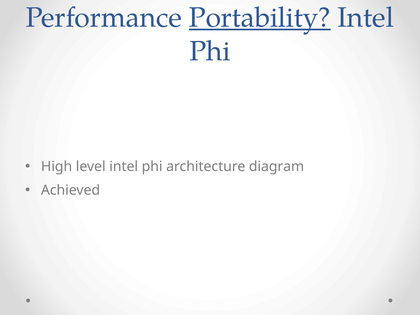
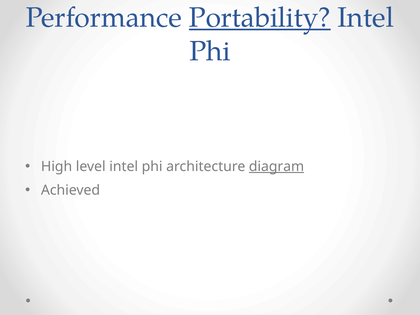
diagram underline: none -> present (277, 167)
